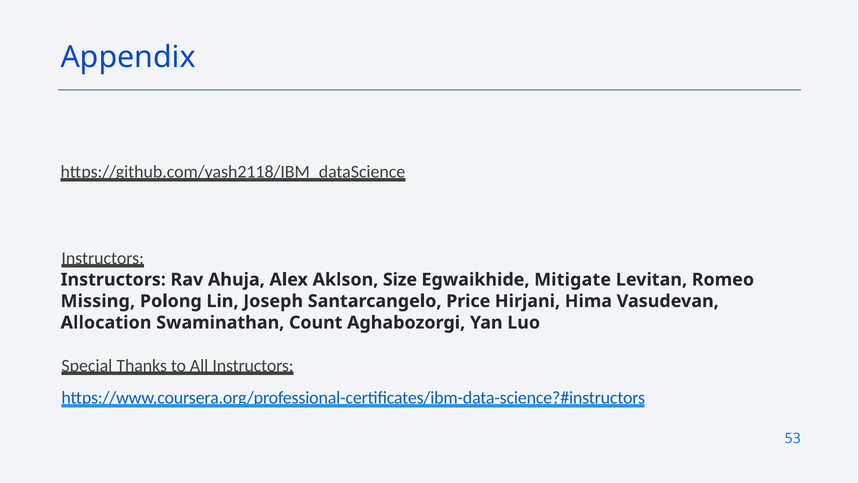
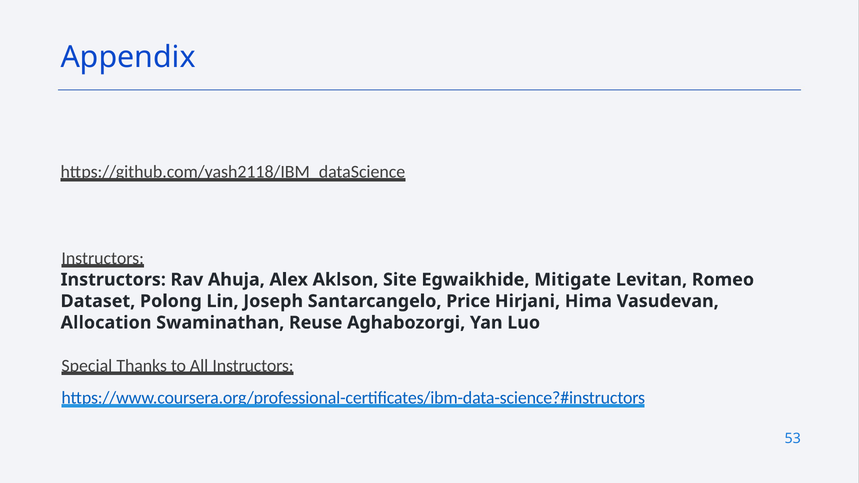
Size: Size -> Site (400, 280)
Missing: Missing -> Dataset (98, 301)
Count: Count -> Reuse (316, 323)
